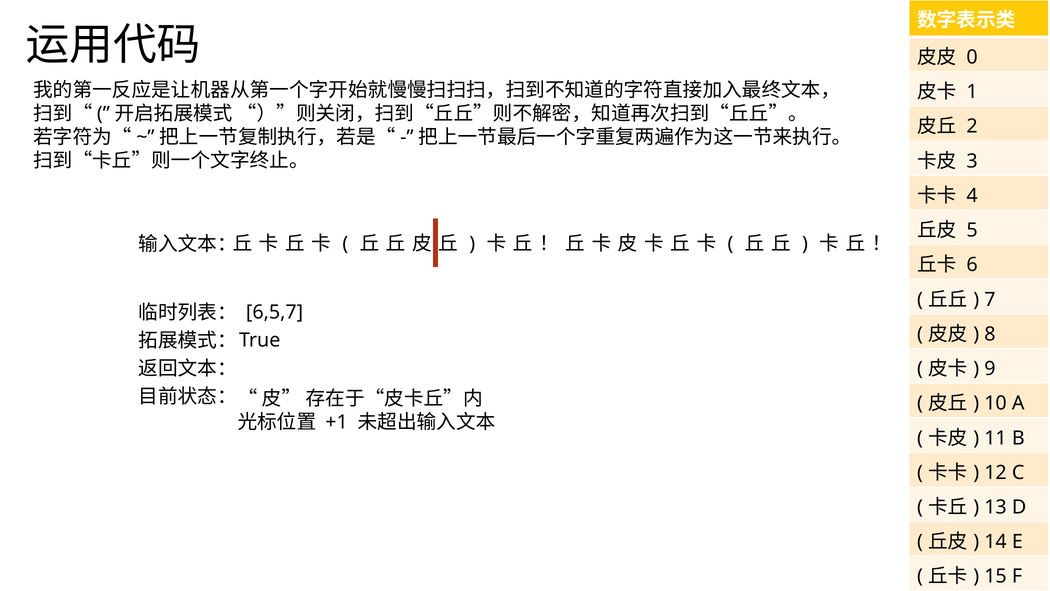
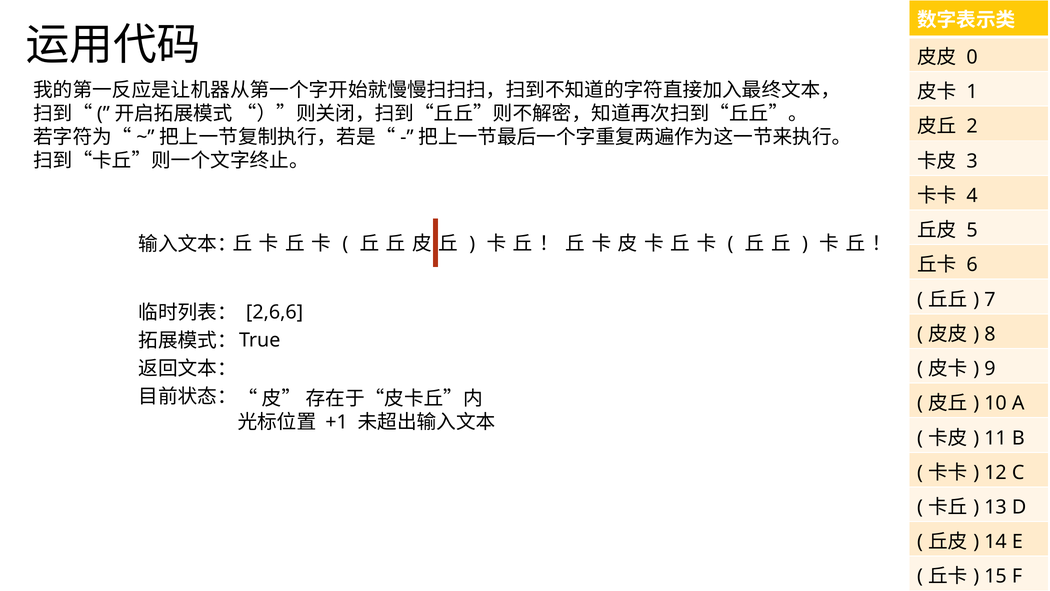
6,5,7: 6,5,7 -> 2,6,6 (275, 312)
